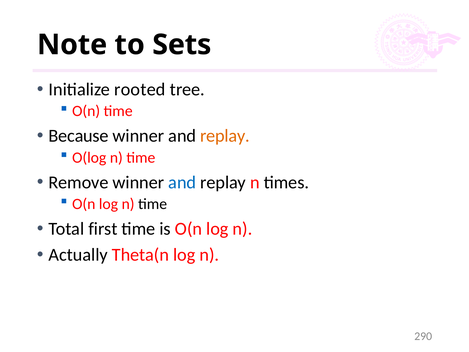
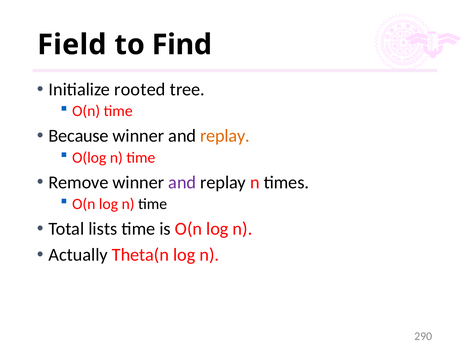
Note: Note -> Field (72, 45)
Sets: Sets -> Find (182, 45)
and colour: blue -> purple (182, 182)
first: first -> lists (103, 229)
